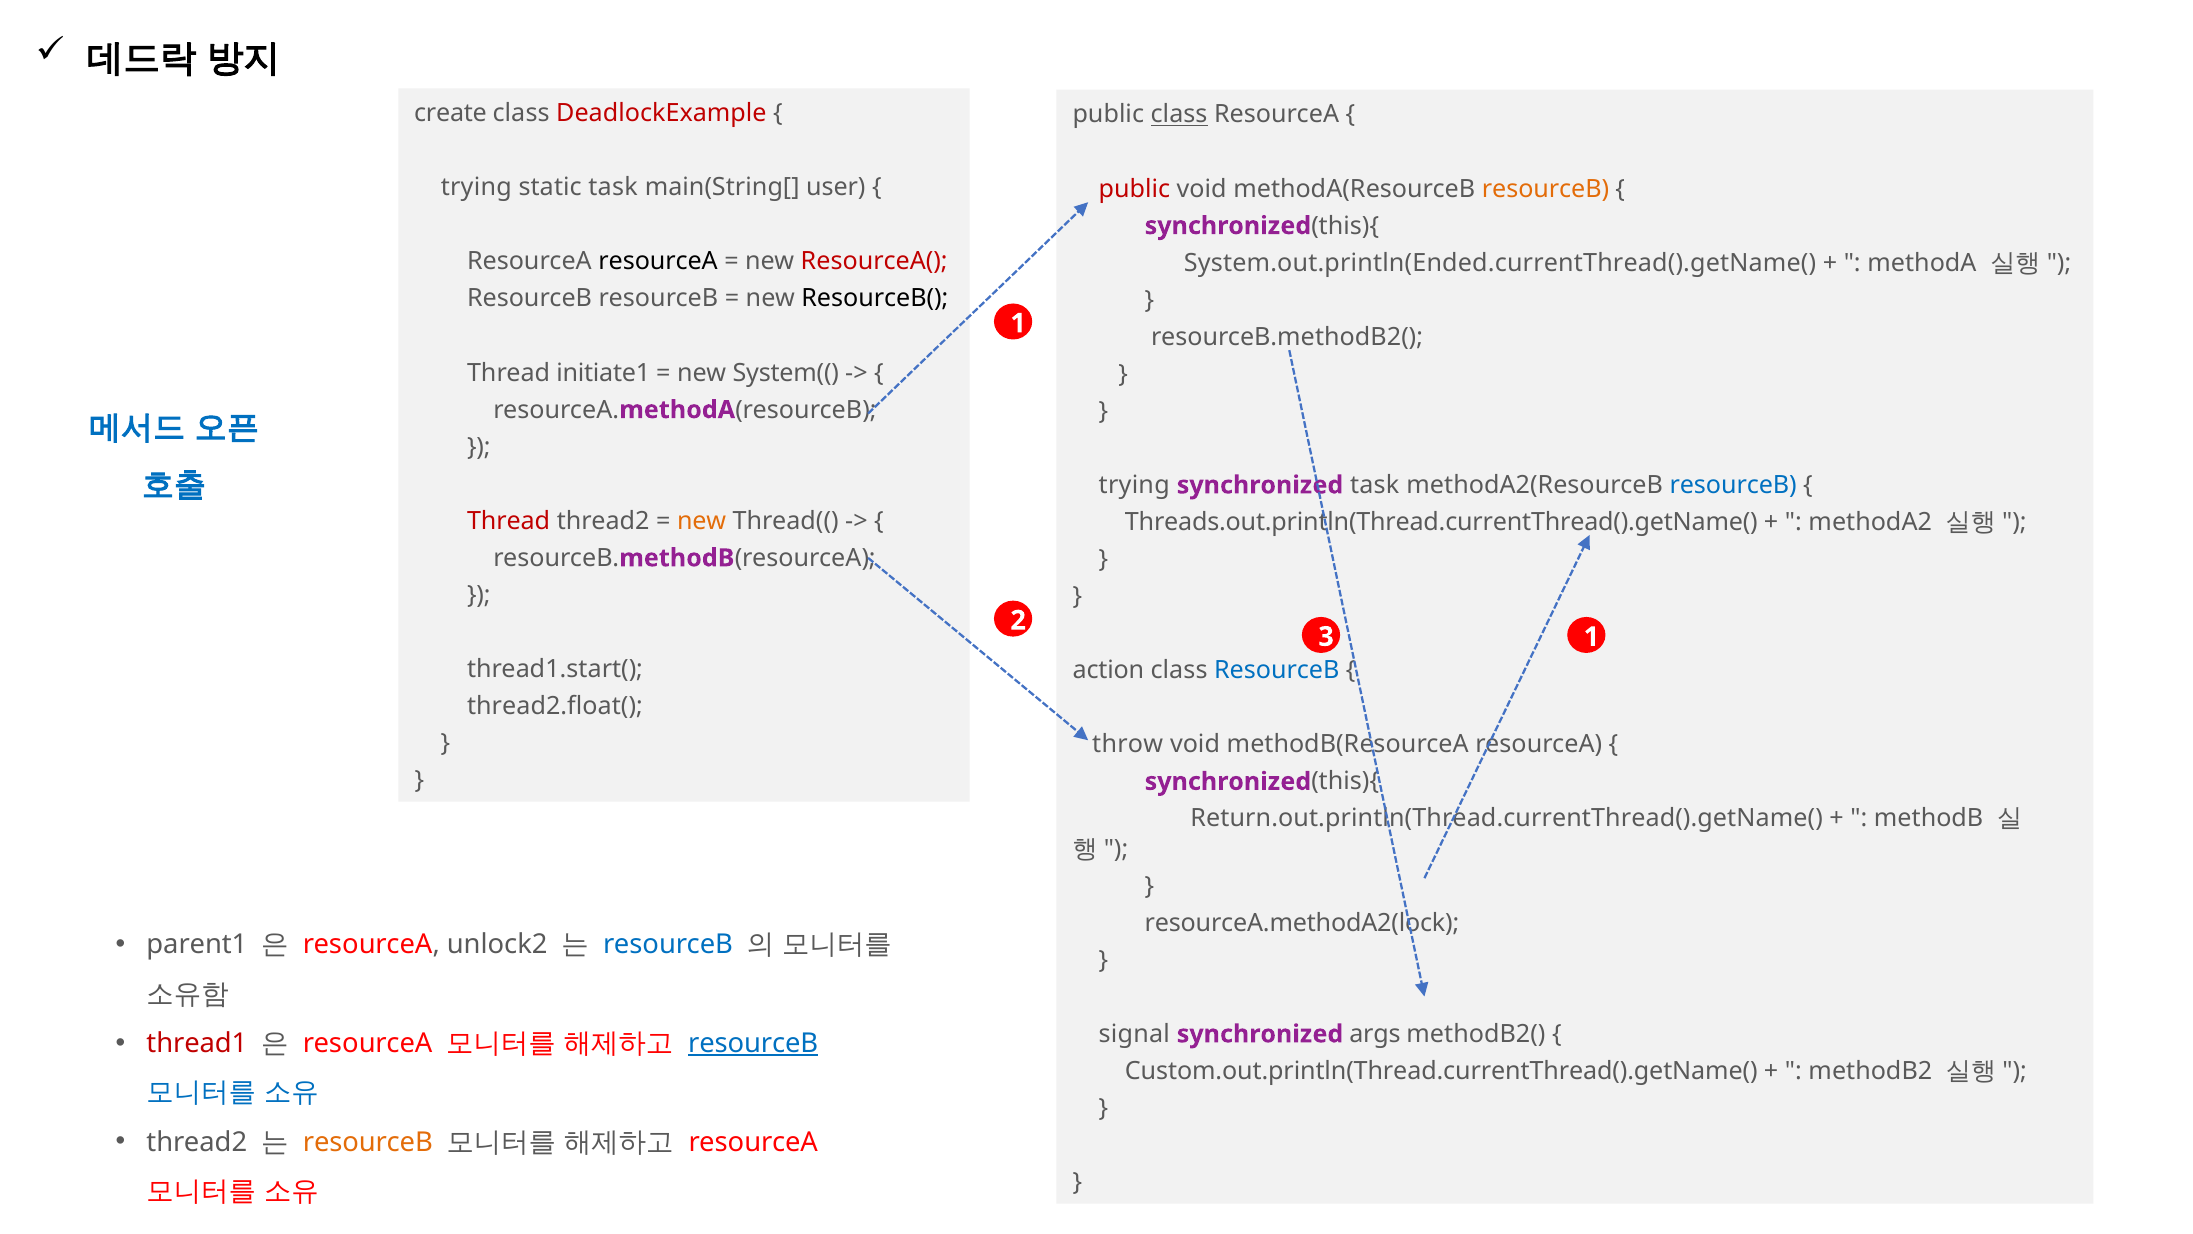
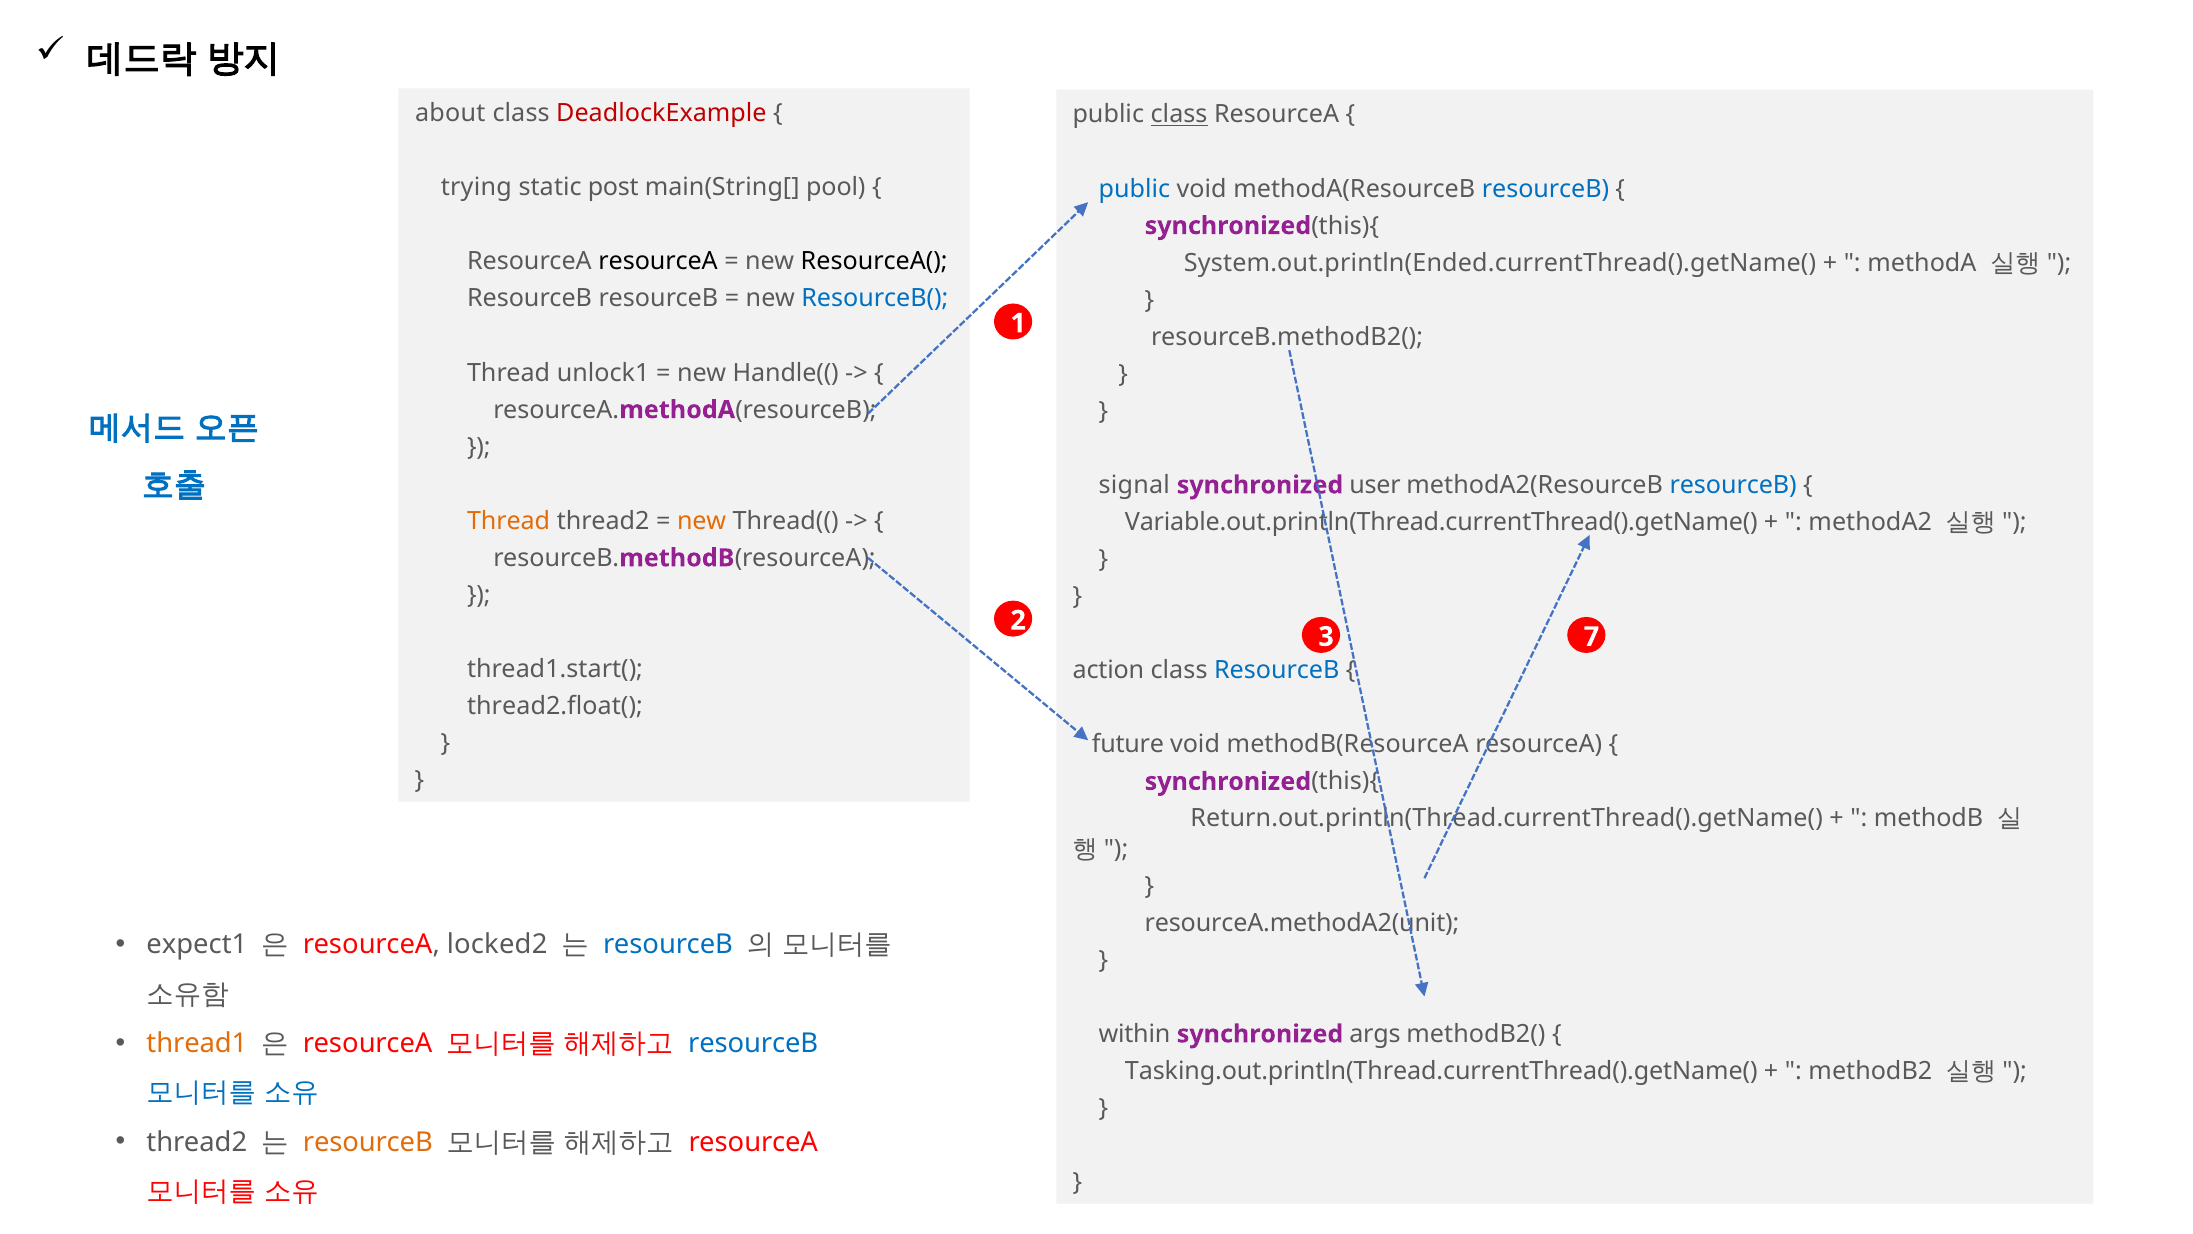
create: create -> about (450, 113)
static task: task -> post (613, 187)
user: user -> pool (836, 187)
public colour: red -> blue (1134, 189)
resourceB colour: orange -> blue (1545, 189)
ResourceA( colour: red -> black (874, 262)
ResourceB( colour: black -> blue (875, 299)
initiate1: initiate1 -> unlock1 (603, 373)
System((: System(( -> Handle(( (786, 373)
trying: trying -> signal (1134, 485)
synchronized task: task -> user (1375, 485)
Thread colour: red -> orange (509, 521)
Threads.out.println(Thread.currentThread().getName(: Threads.out.println(Thread.currentThread().getName( -> Variable.out.println(Thread.currentThread().getName( (1441, 522)
3 1: 1 -> 7 (1591, 637)
throw: throw -> future (1128, 744)
resourceA.methodA2(lock: resourceA.methodA2(lock -> resourceA.methodA2(unit (1302, 923)
parent1: parent1 -> expect1 (197, 944)
unlock2: unlock2 -> locked2 (497, 944)
signal: signal -> within (1134, 1034)
thread1 colour: red -> orange (197, 1043)
resourceB underline: present -> none (753, 1043)
Custom.out.println(Thread.currentThread().getName(: Custom.out.println(Thread.currentThread().getName( -> Tasking.out.println(Thread.currentThread().getName( (1441, 1071)
